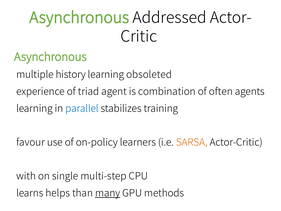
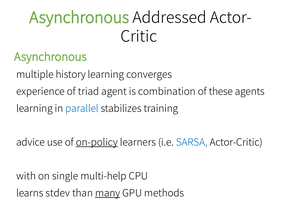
obsoleted: obsoleted -> converges (149, 75)
often: often -> these (221, 91)
favour: favour -> advice (31, 142)
on-policy underline: none -> present (97, 142)
SARSA colour: orange -> blue (192, 142)
multi-step: multi-step -> multi-help (103, 176)
helps: helps -> stdev (58, 193)
